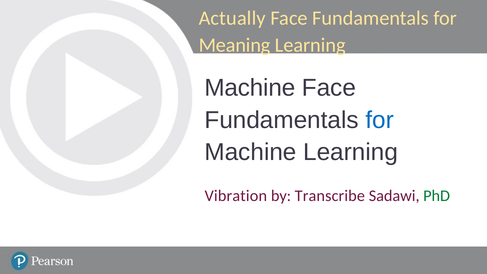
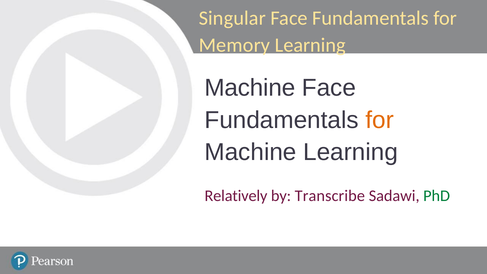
Actually: Actually -> Singular (232, 18)
Meaning: Meaning -> Memory (234, 45)
for colour: blue -> orange (380, 120)
Vibration: Vibration -> Relatively (236, 196)
